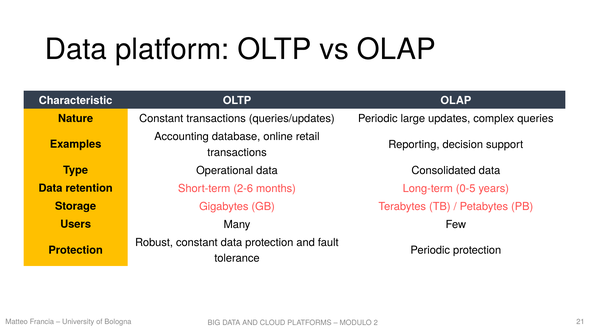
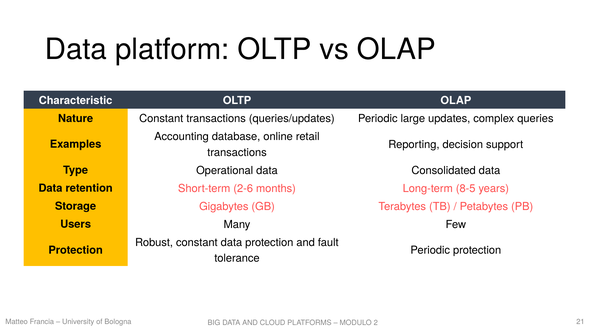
0-5: 0-5 -> 8-5 (466, 189)
